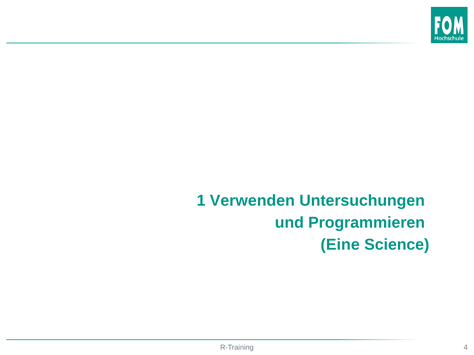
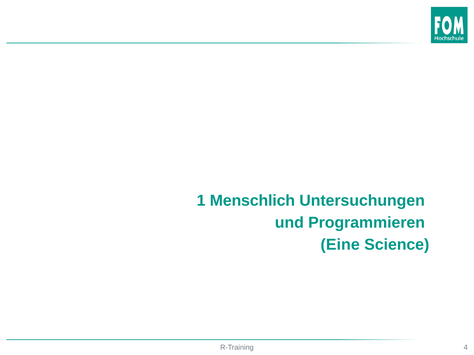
Verwenden: Verwenden -> Menschlich (252, 201)
